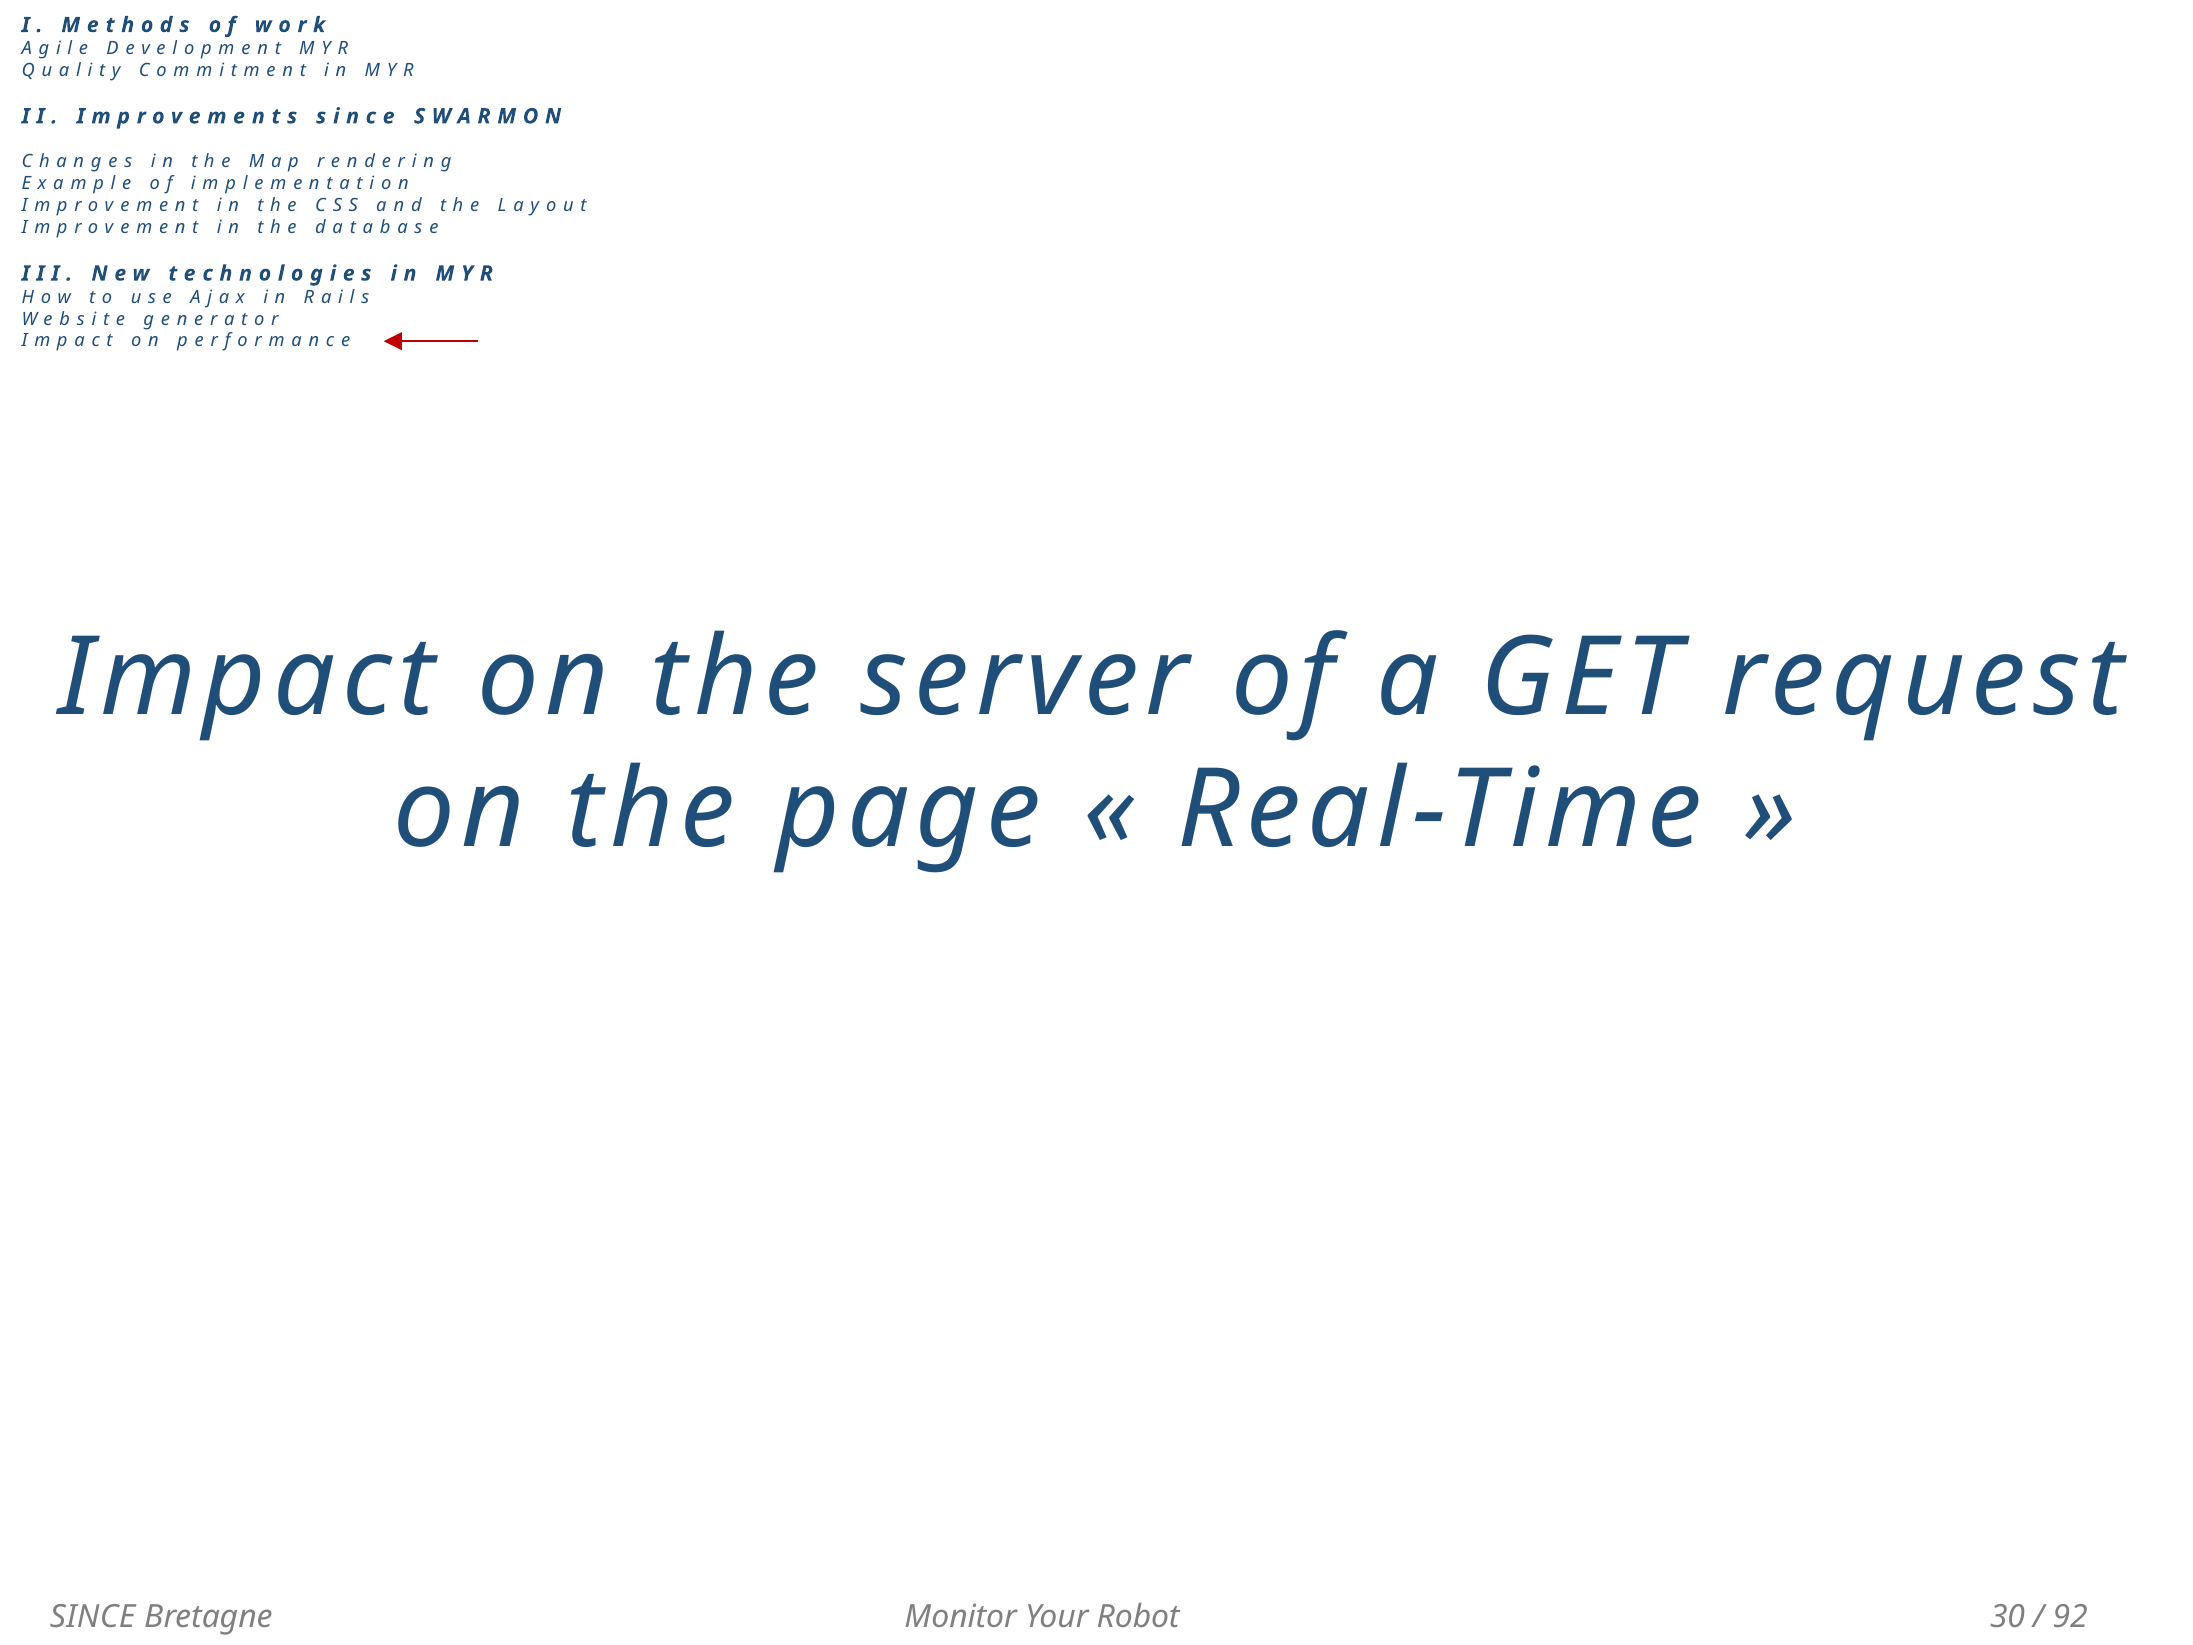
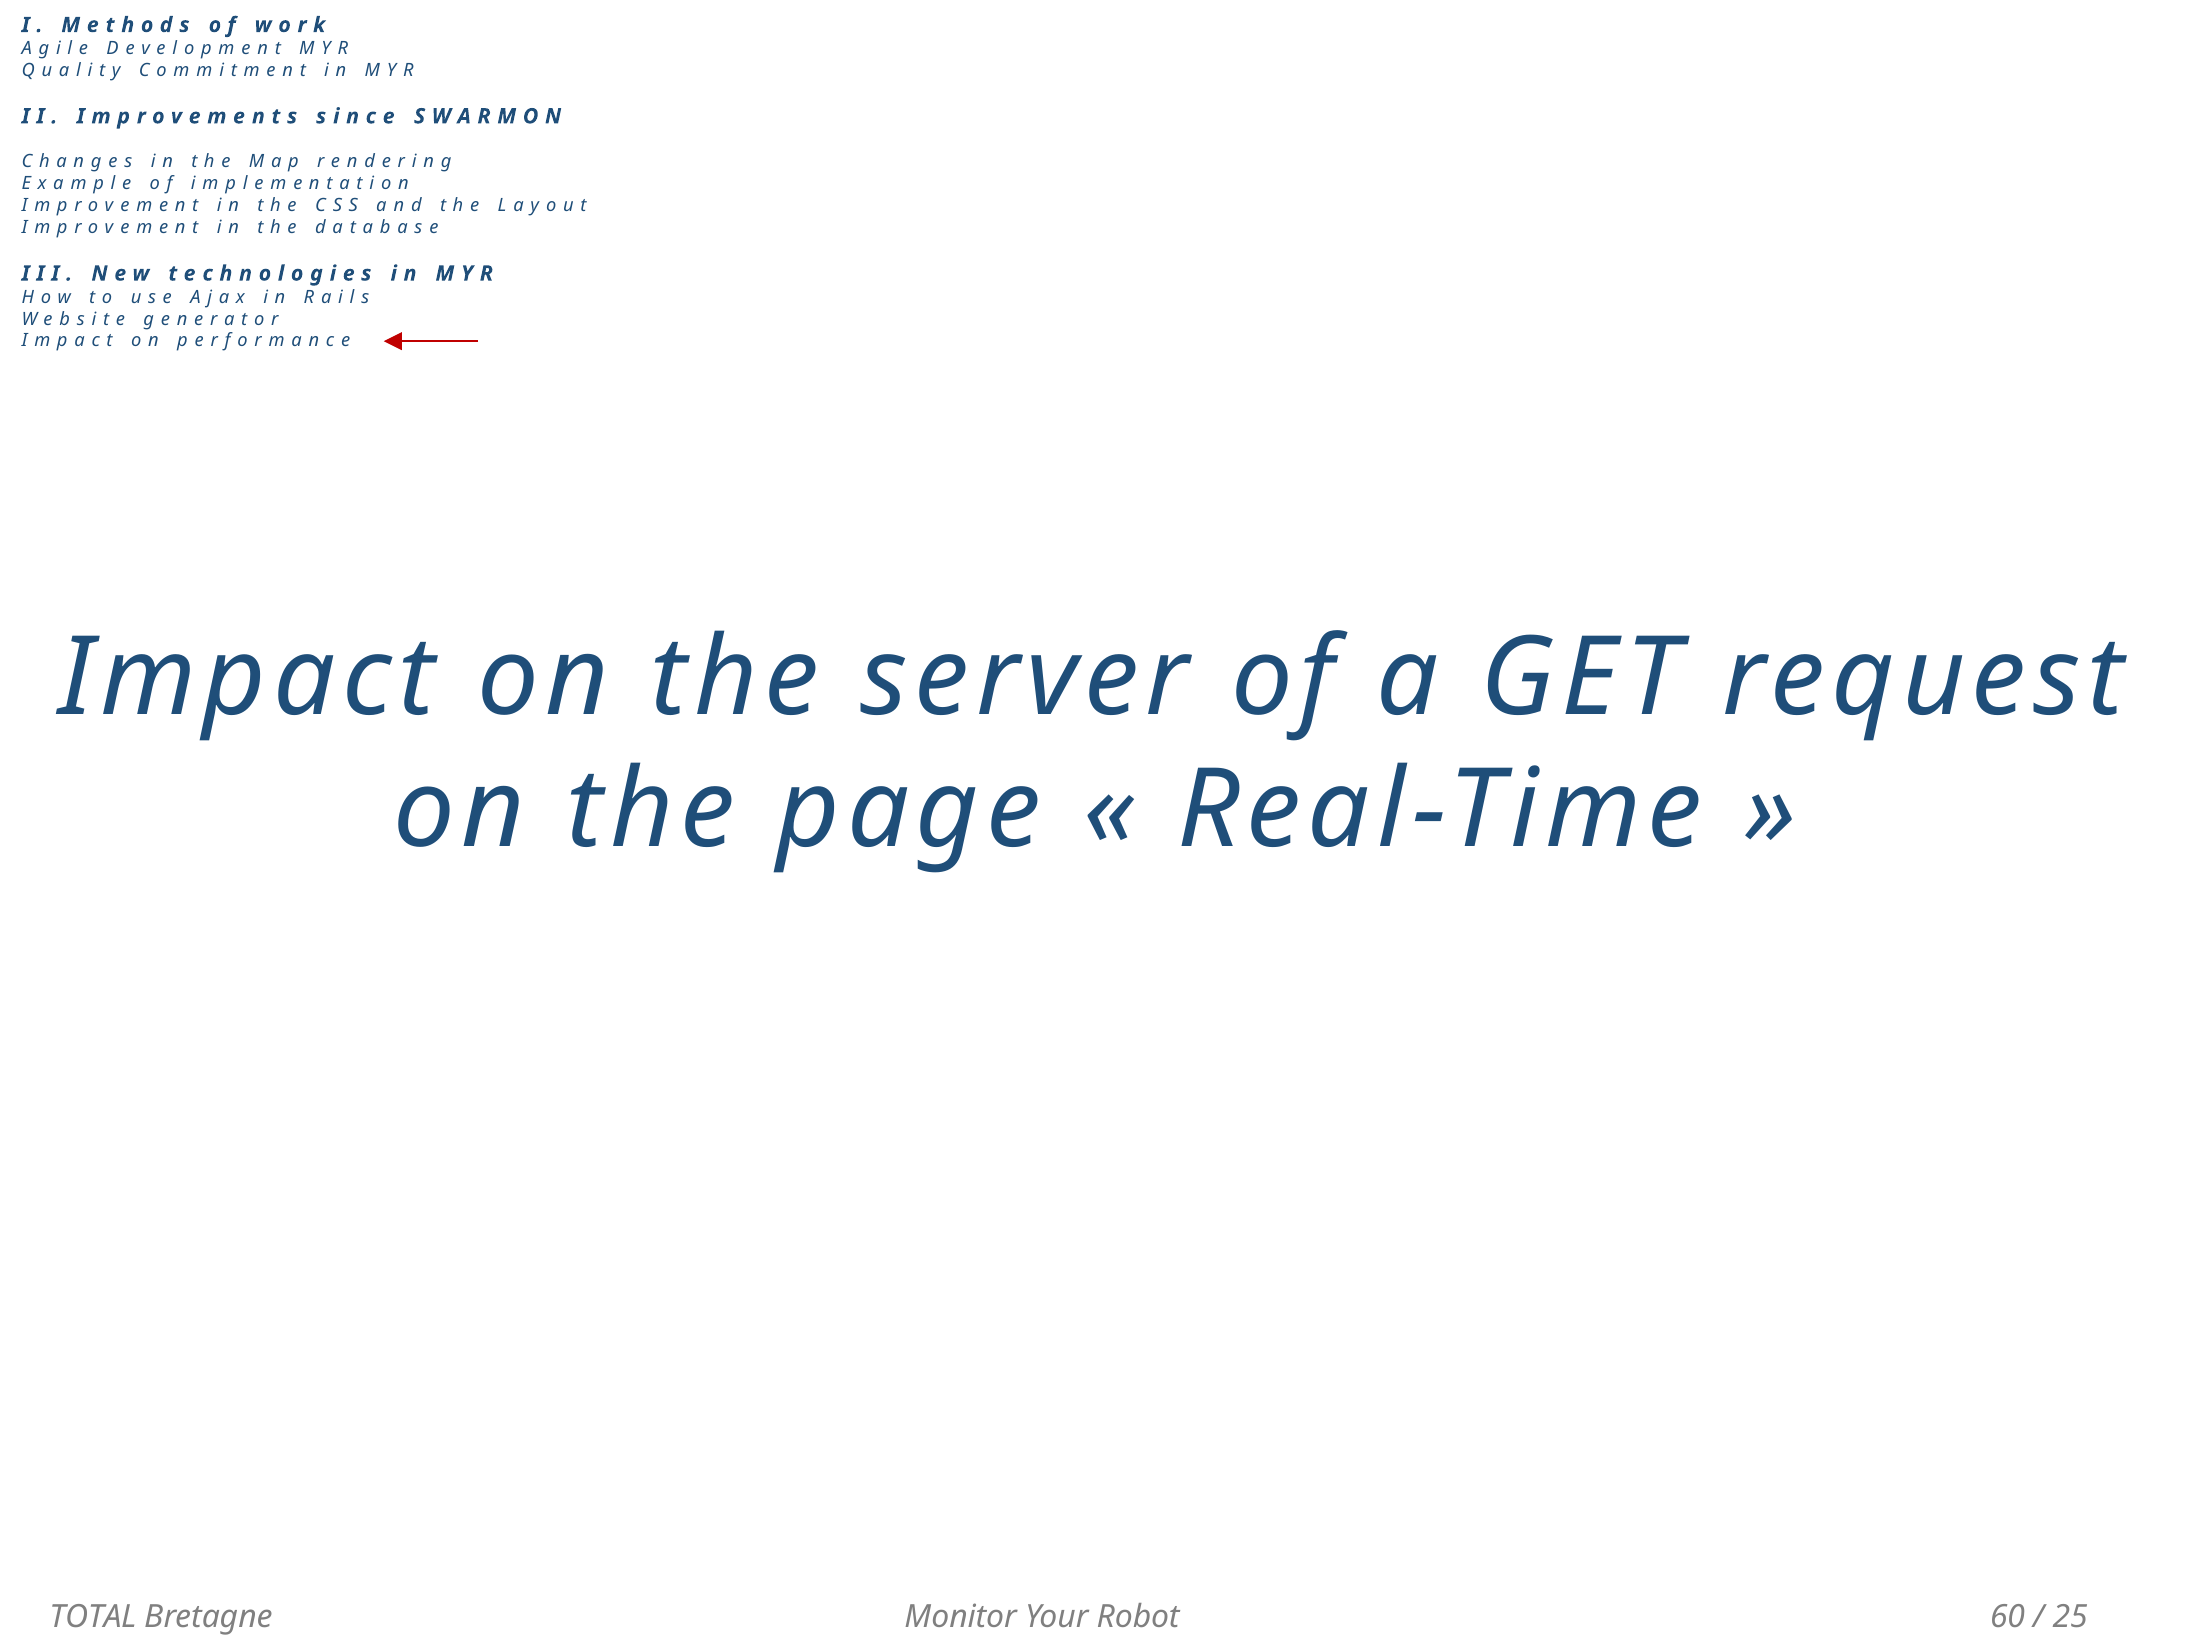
SINCE: SINCE -> TOTAL (93, 1617)
30: 30 -> 60 (2008, 1617)
92: 92 -> 25 (2070, 1617)
